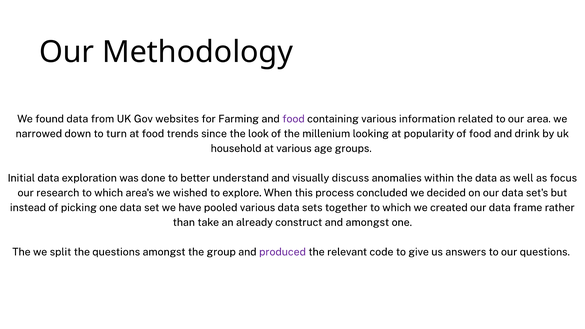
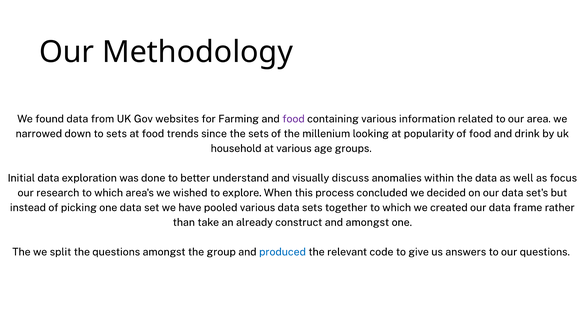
to turn: turn -> sets (116, 134)
the look: look -> sets (258, 134)
produced colour: purple -> blue (283, 252)
